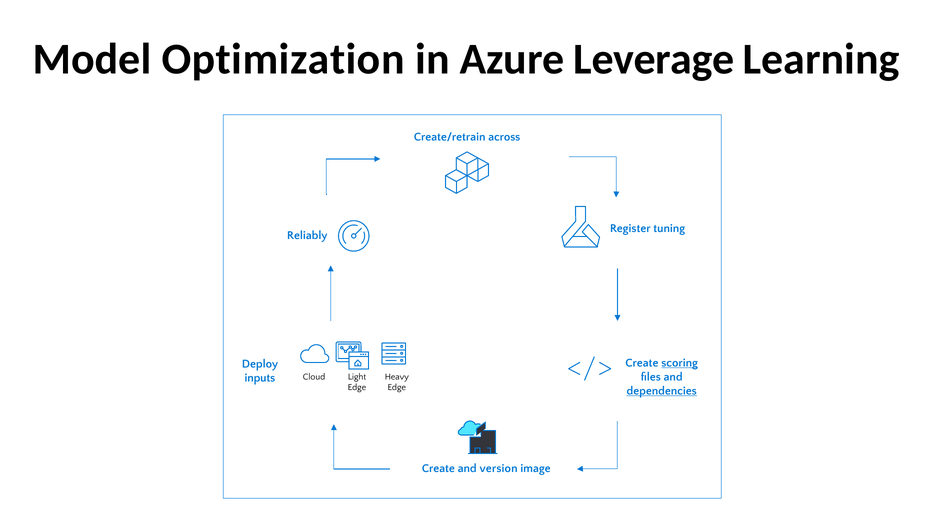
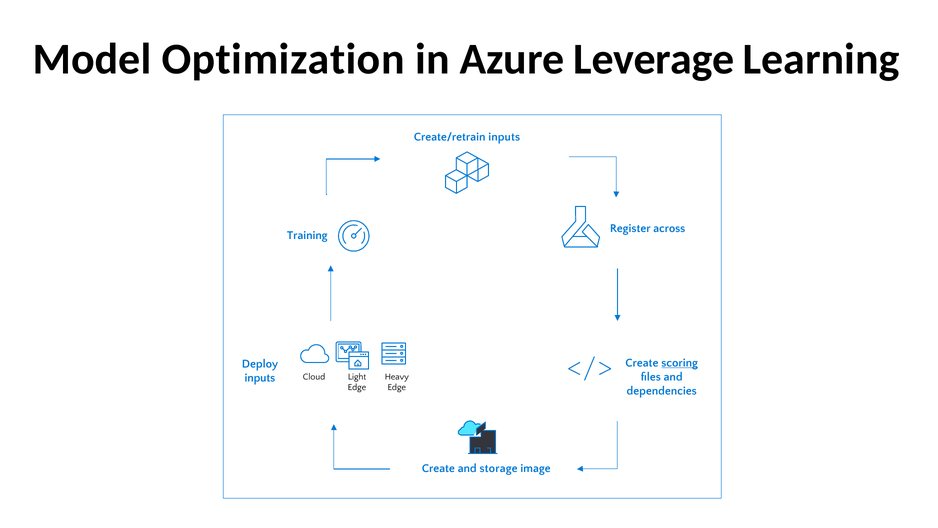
Create/retrain across: across -> inputs (504, 137)
tuning: tuning -> across (669, 228)
Reliably: Reliably -> Training (307, 235)
dependencies underline: present -> none (662, 391)
version: version -> storage (499, 468)
